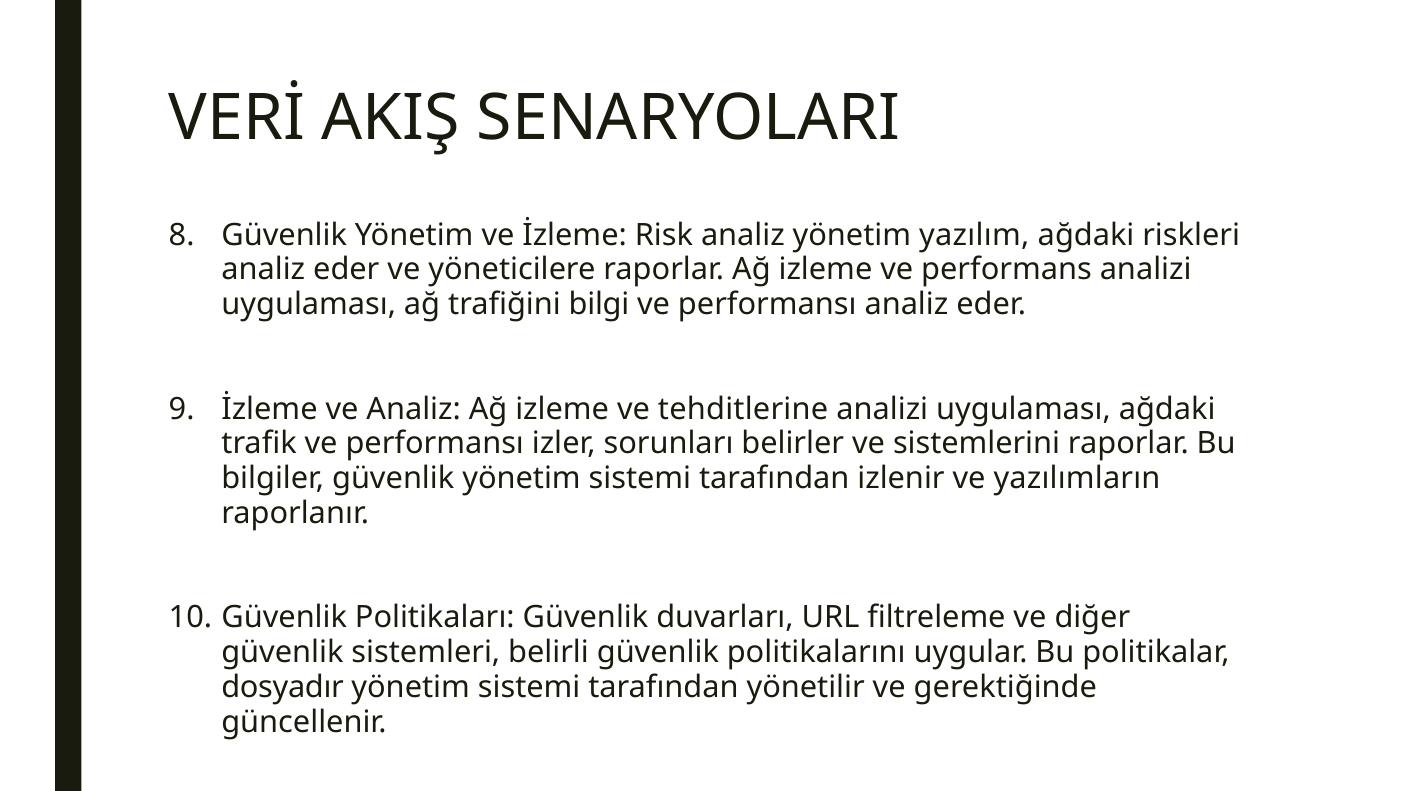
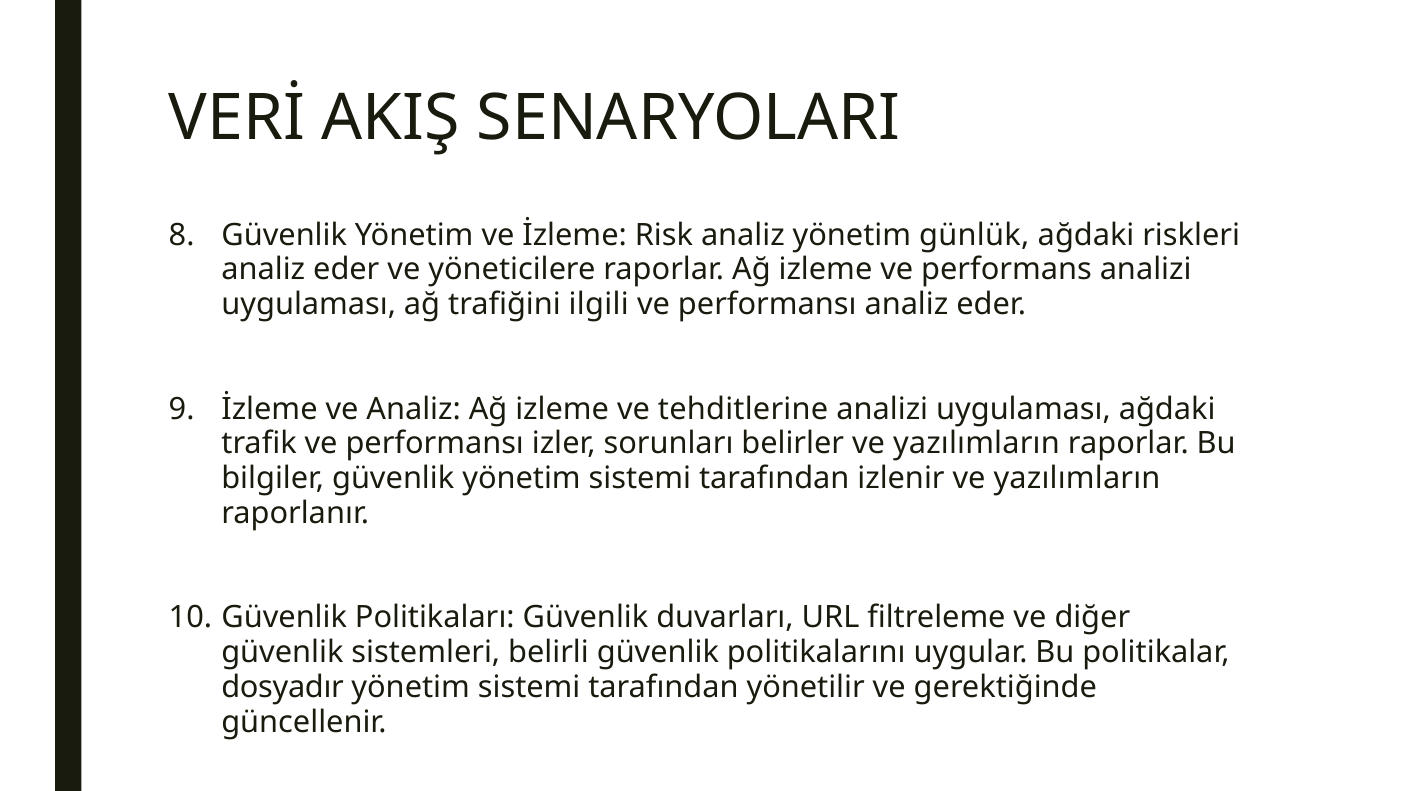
yazılım: yazılım -> günlük (974, 235)
bilgi: bilgi -> ilgili (599, 304)
belirler ve sistemlerini: sistemlerini -> yazılımların (976, 444)
